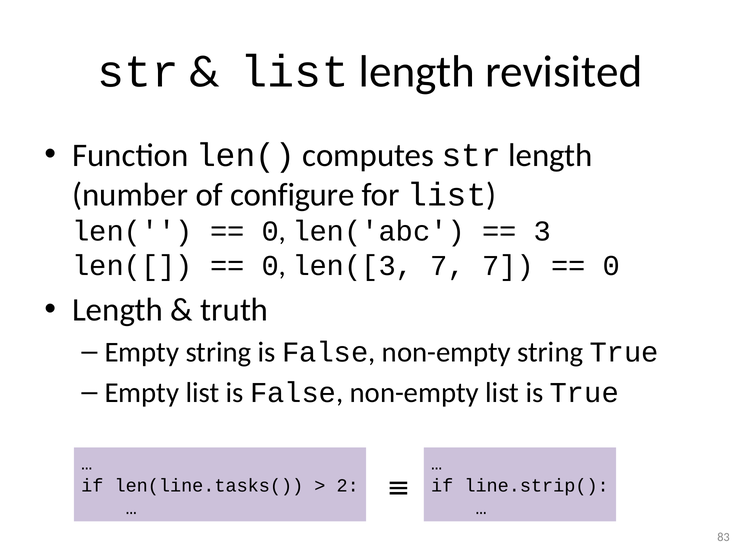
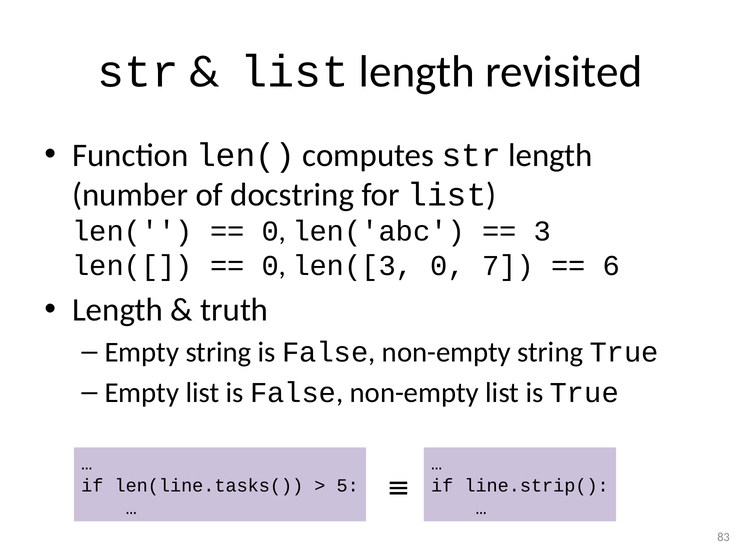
configure: configure -> docstring (292, 195)
len([3 7: 7 -> 0 (448, 266)
0: 0 -> 6 (611, 266)
2: 2 -> 5 (348, 486)
